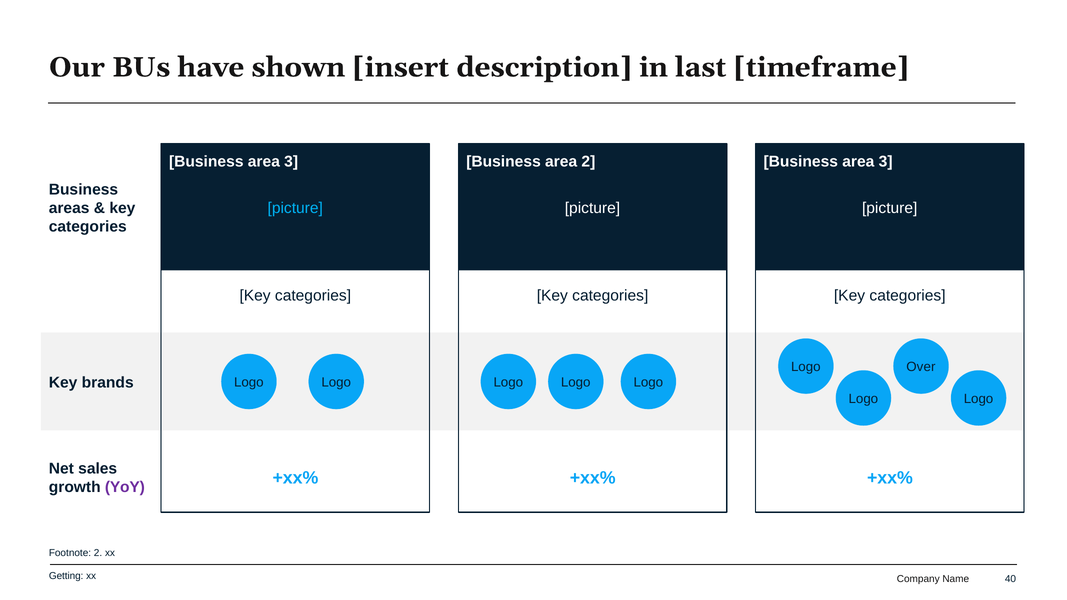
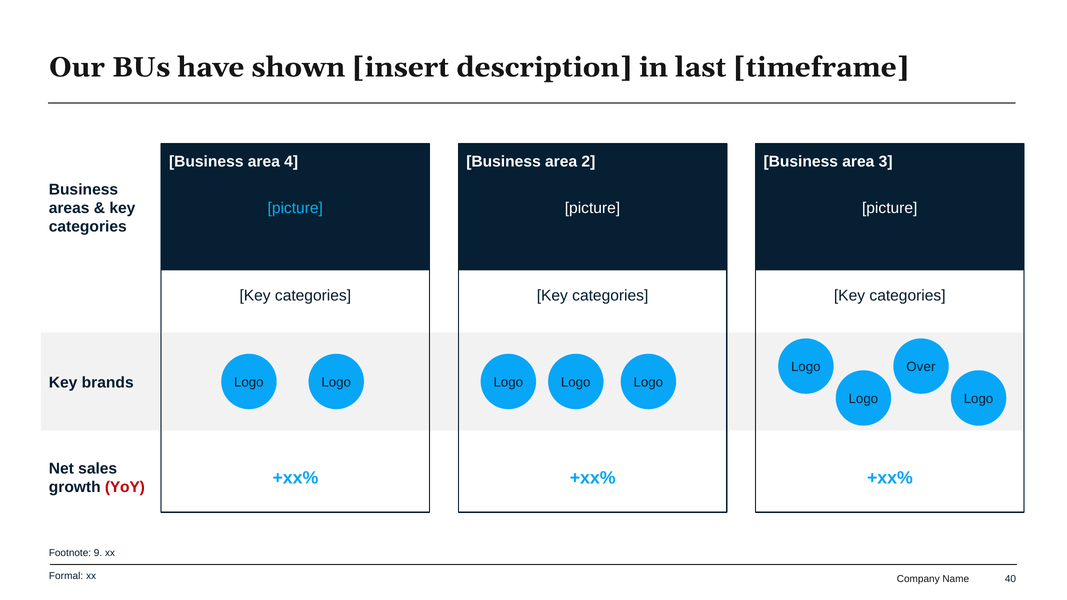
3: 3 -> 4 (291, 162)
YoY colour: purple -> red (125, 487)
Footnote 2: 2 -> 9 (98, 553)
Getting: Getting -> Formal (66, 576)
